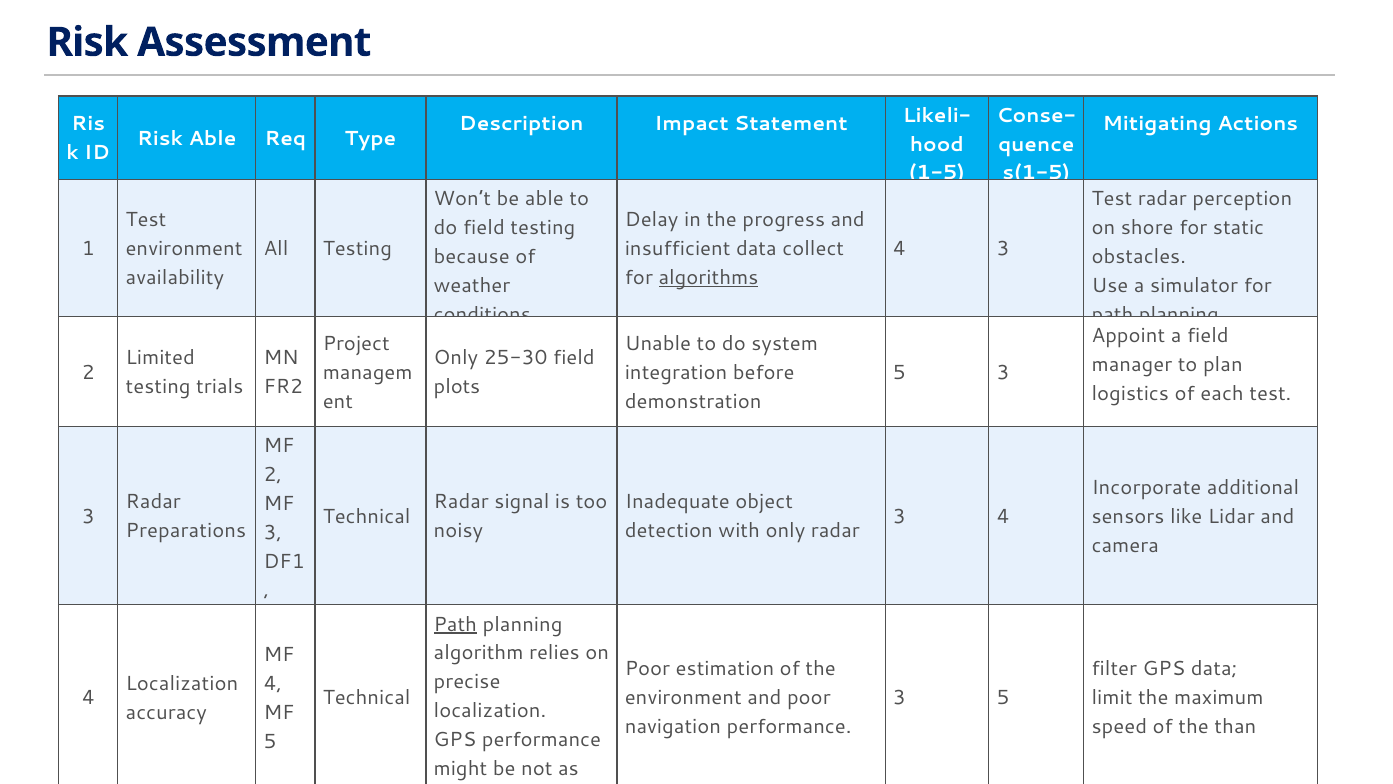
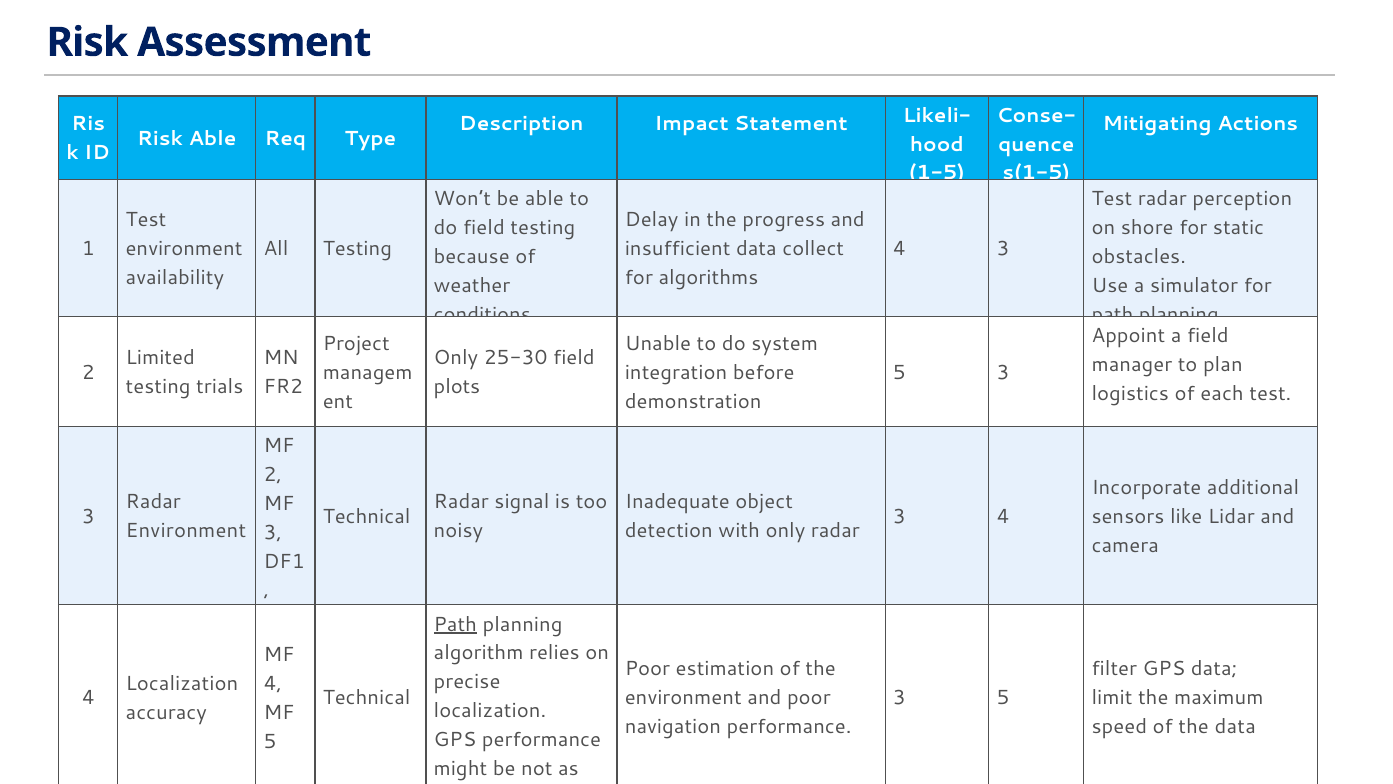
algorithms underline: present -> none (708, 278)
Preparations: Preparations -> Environment (186, 531)
the than: than -> data (1235, 727)
